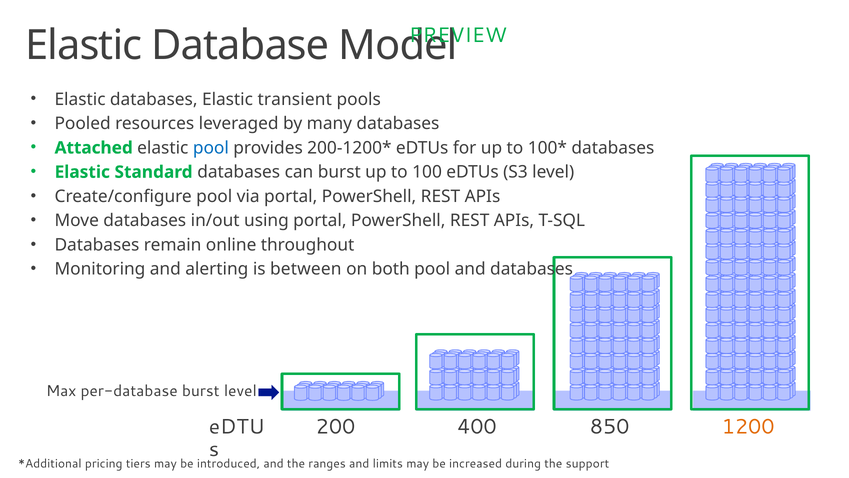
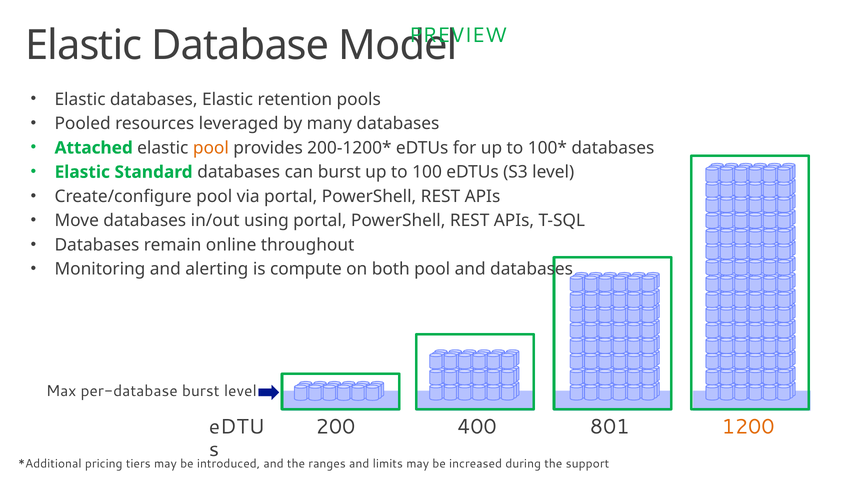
transient: transient -> retention (295, 99)
pool colour: blue -> orange (211, 148)
between: between -> compute (306, 269)
850: 850 -> 801 (610, 426)
